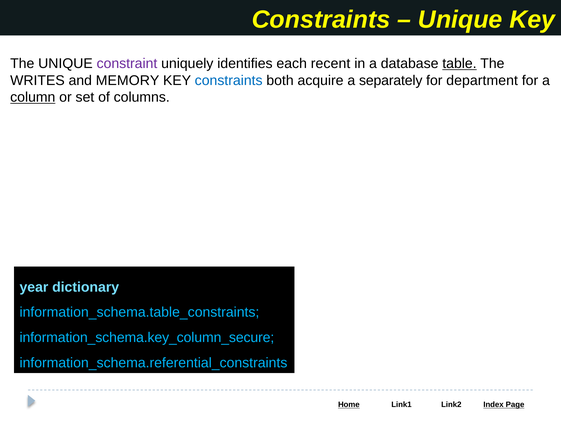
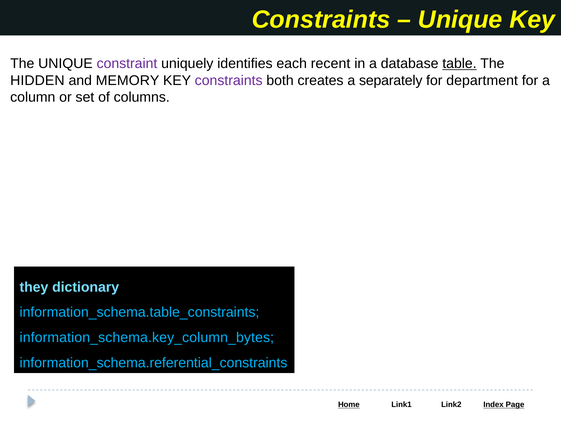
WRITES: WRITES -> HIDDEN (37, 80)
constraints colour: blue -> purple (229, 80)
acquire: acquire -> creates (321, 80)
column underline: present -> none (33, 97)
year: year -> they (34, 287)
information_schema.key_column_secure: information_schema.key_column_secure -> information_schema.key_column_bytes (147, 337)
